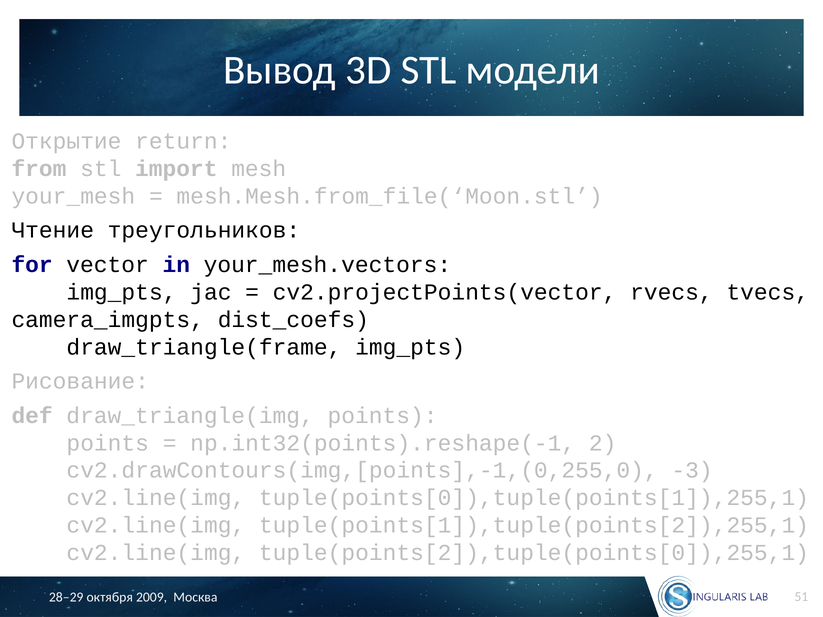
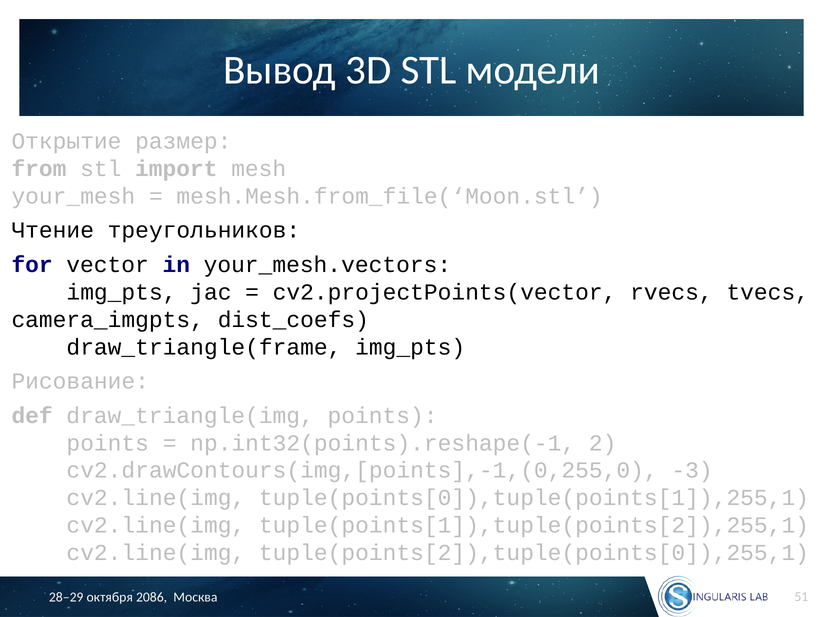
return: return -> размер (183, 141)
2009: 2009 -> 2086 (152, 598)
